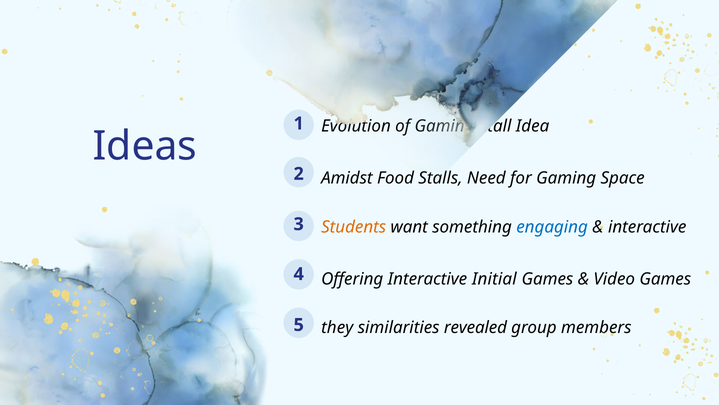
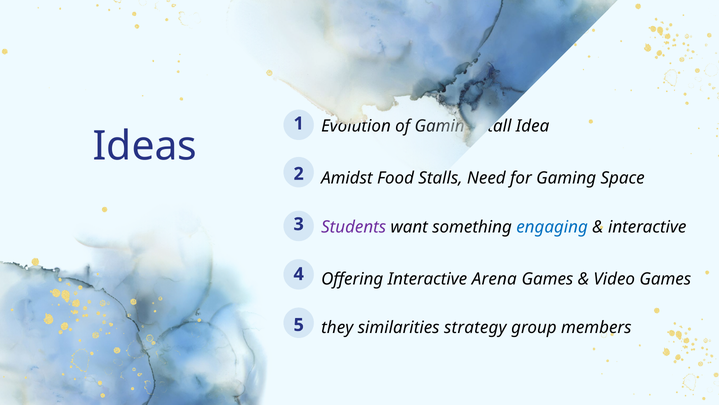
Students colour: orange -> purple (354, 227)
Initial: Initial -> Arena (494, 279)
revealed: revealed -> strategy (475, 327)
